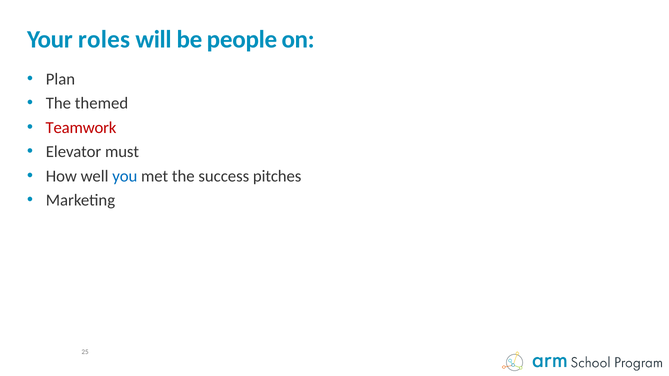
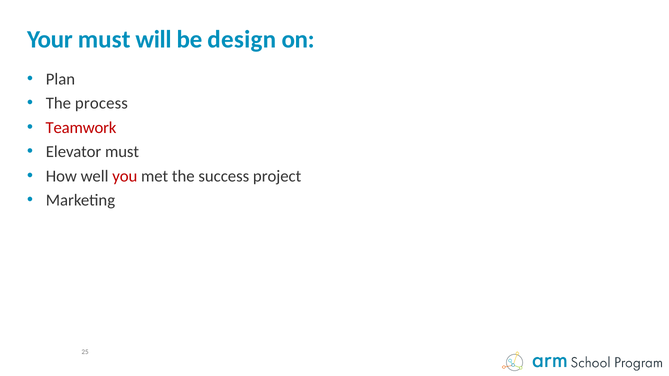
Your roles: roles -> must (104, 39)
people: people -> design (242, 39)
themed: themed -> process (101, 103)
you colour: blue -> red (125, 176)
pitches: pitches -> project (277, 176)
